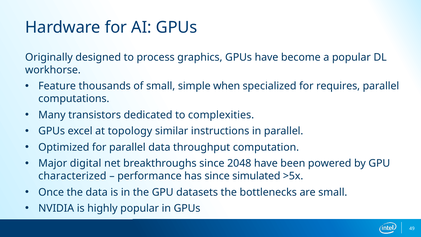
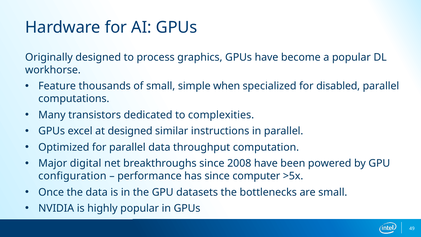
requires: requires -> disabled (338, 86)
at topology: topology -> designed (130, 131)
2048: 2048 -> 2008 (239, 163)
characterized: characterized -> configuration (72, 176)
simulated: simulated -> computer (256, 176)
